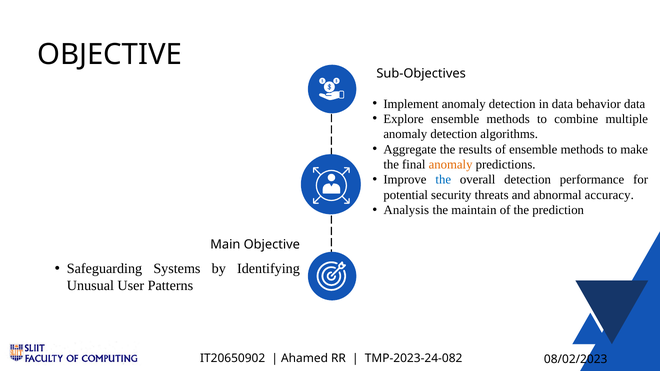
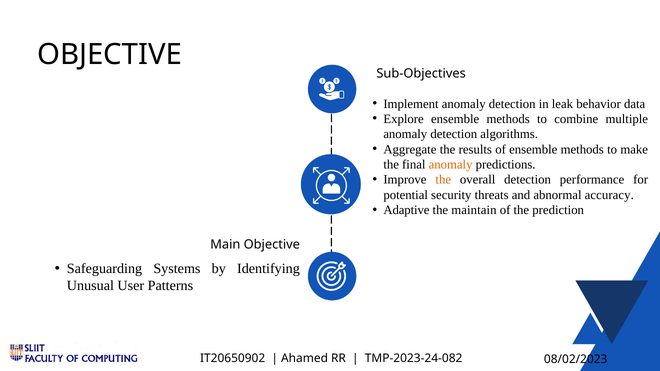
in data: data -> leak (562, 104)
the colour: blue -> orange (443, 180)
Analysis: Analysis -> Adaptive (406, 210)
